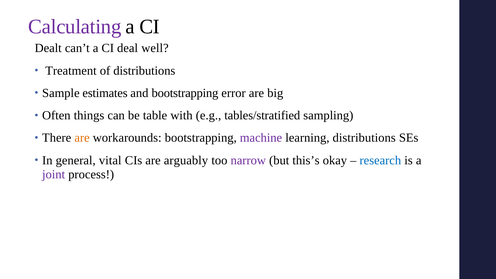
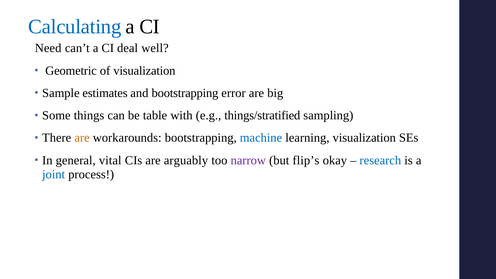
Calculating colour: purple -> blue (75, 27)
Dealt: Dealt -> Need (48, 48)
Treatment: Treatment -> Geometric (71, 71)
of distributions: distributions -> visualization (144, 71)
Often: Often -> Some (56, 115)
tables/stratified: tables/stratified -> things/stratified (262, 115)
machine colour: purple -> blue (261, 138)
learning distributions: distributions -> visualization (364, 138)
this’s: this’s -> flip’s (306, 160)
joint colour: purple -> blue (54, 174)
